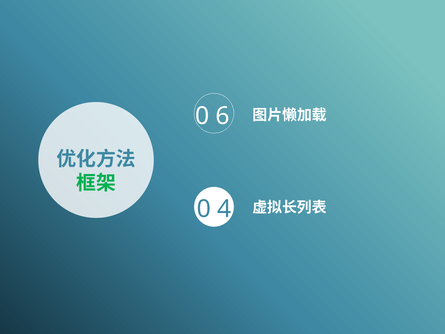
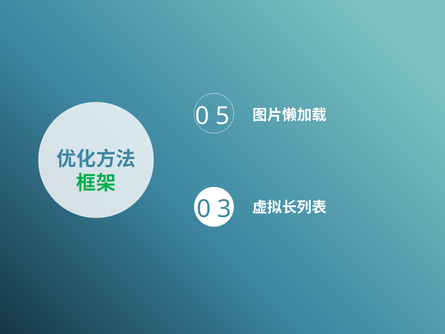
6: 6 -> 5 (223, 116)
4: 4 -> 3 (224, 209)
